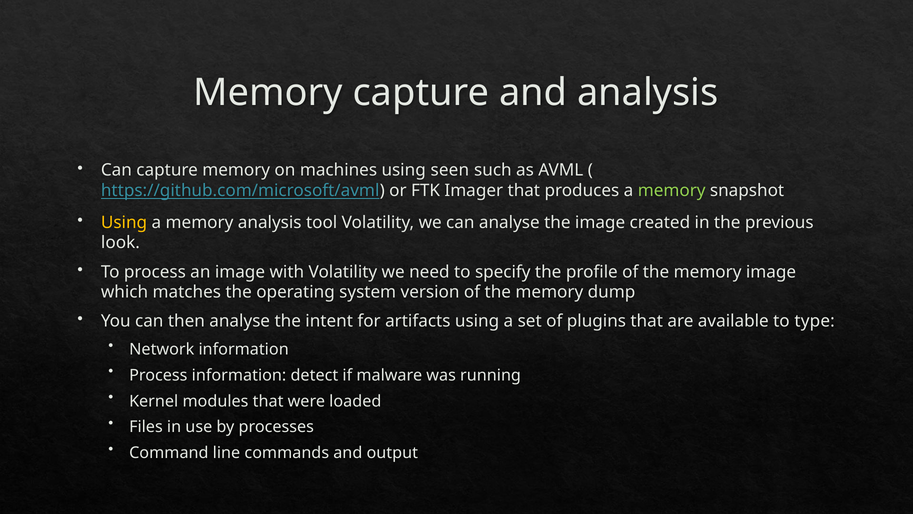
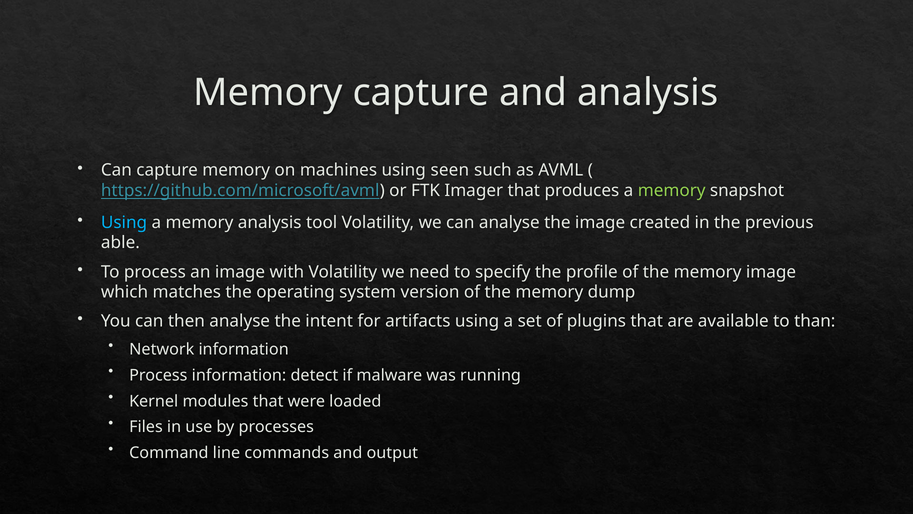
Using colour: yellow -> light blue (124, 222)
look: look -> able (120, 243)
type: type -> than (815, 321)
